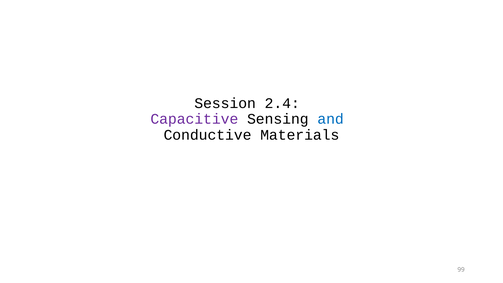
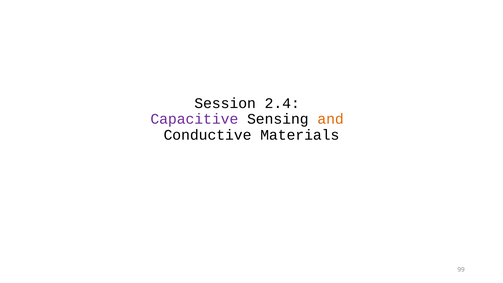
and colour: blue -> orange (331, 119)
